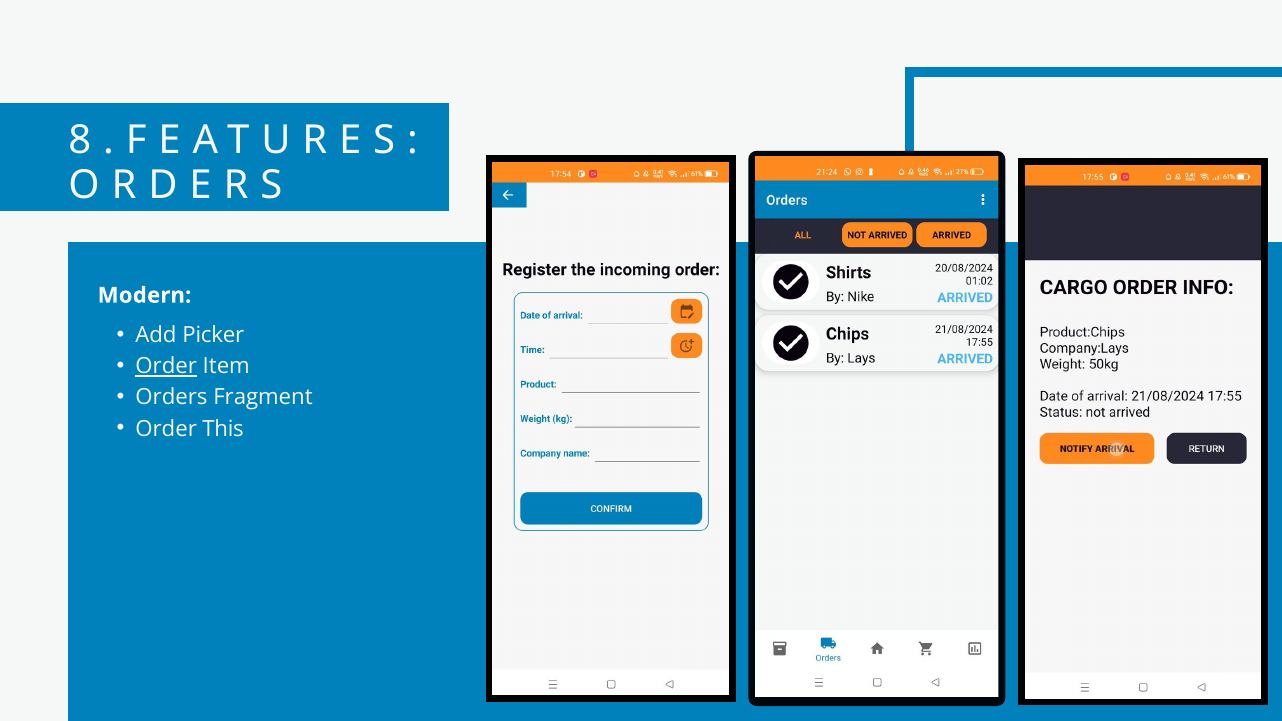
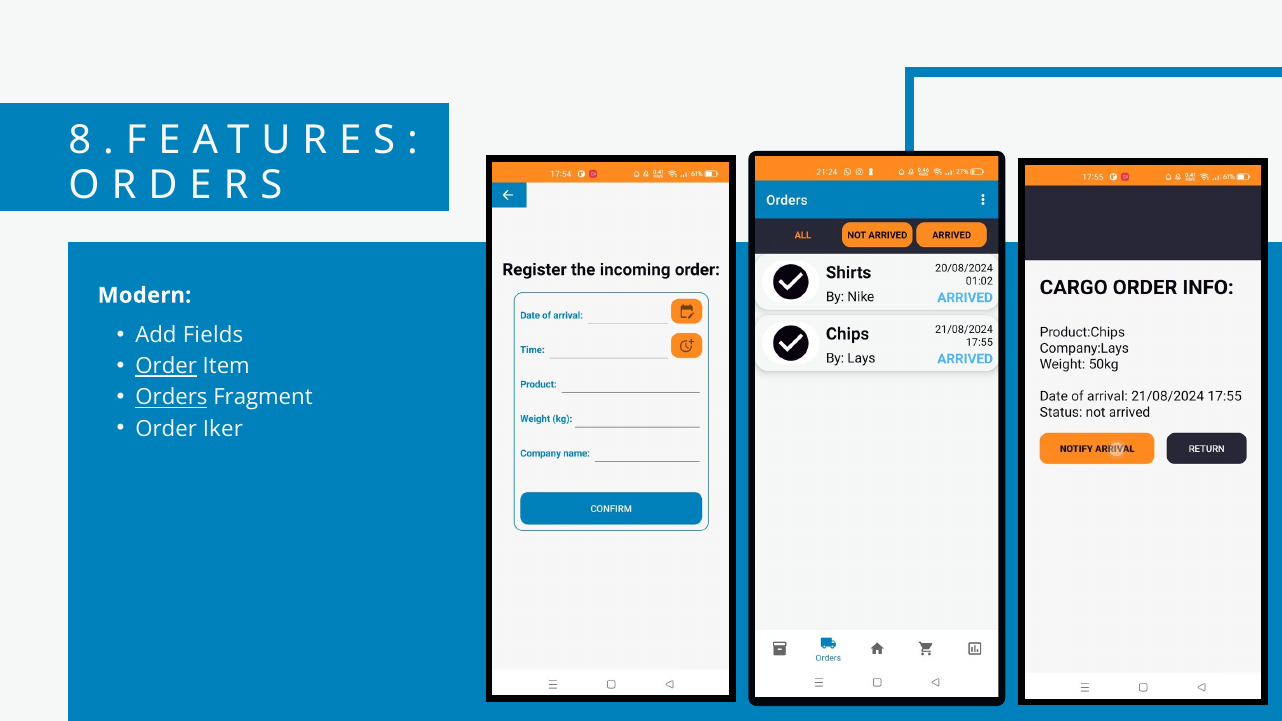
Picker: Picker -> Fields (213, 335)
Orders underline: none -> present (171, 398)
This: This -> Iker (223, 429)
